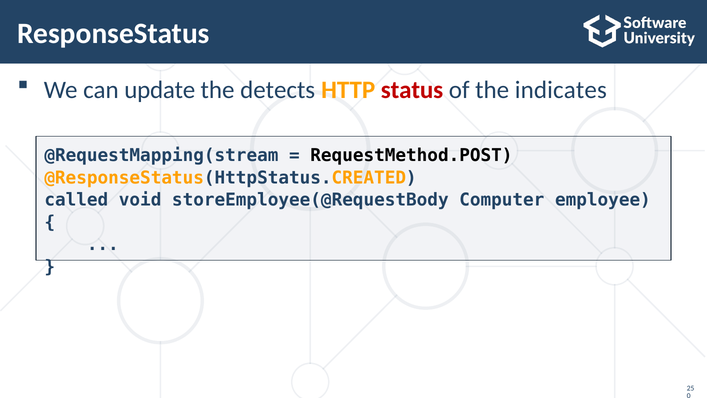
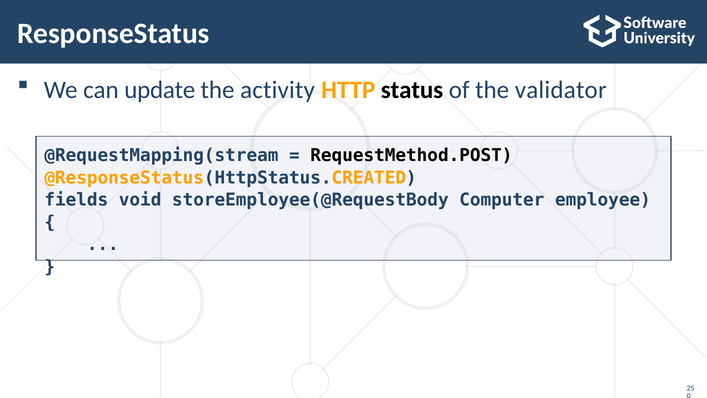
detects: detects -> activity (278, 90)
status colour: red -> black (412, 90)
indicates: indicates -> validator (561, 90)
called: called -> fields (76, 200)
